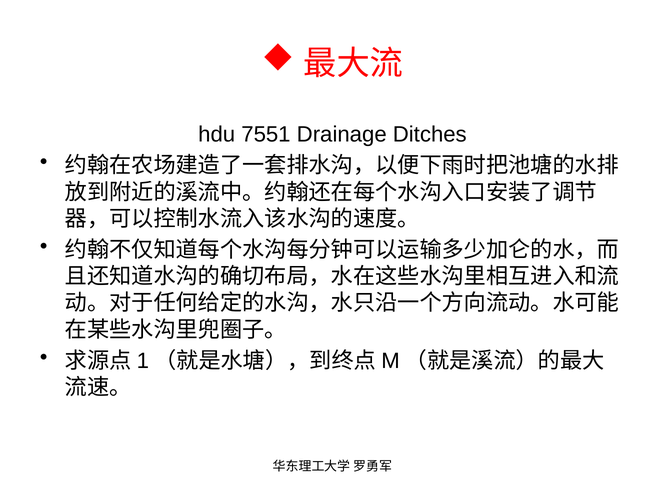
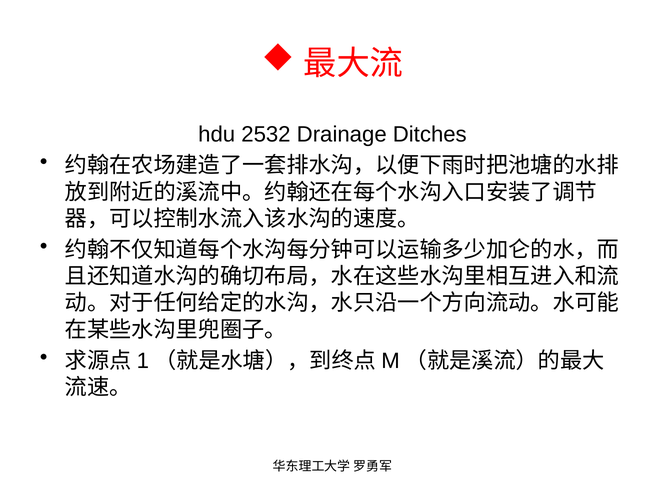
7551: 7551 -> 2532 (266, 135)
